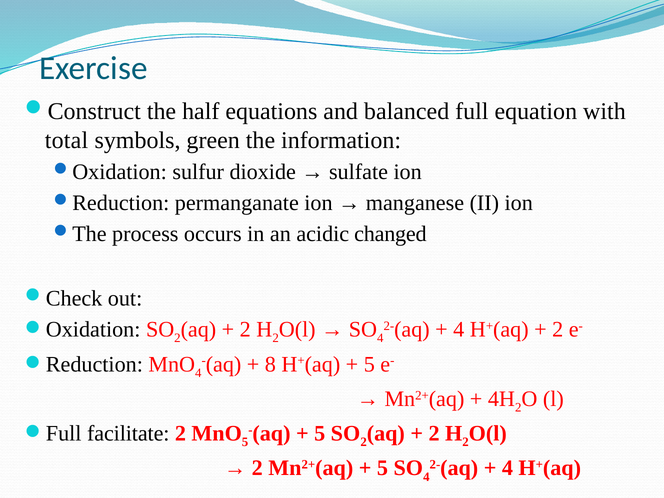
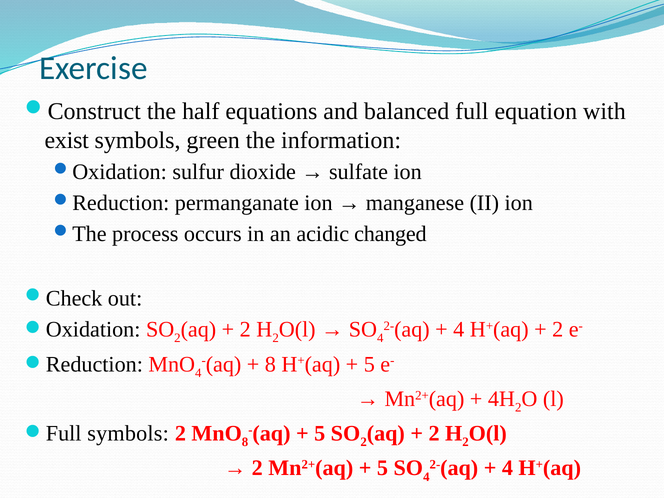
total: total -> exist (67, 140)
facilitate: facilitate -> symbols (128, 434)
5: 5 -> 8 (245, 442)
